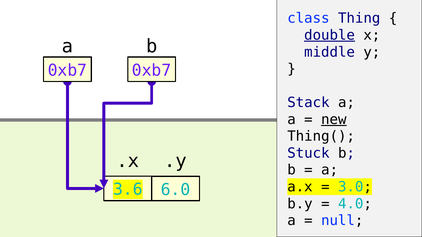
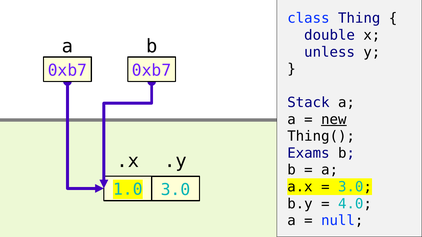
double underline: present -> none (330, 35)
middle: middle -> unless (330, 52)
Stuck: Stuck -> Exams (308, 153)
3.6: 3.6 -> 1.0 (128, 190)
6.0: 6.0 -> 3.0 (176, 190)
